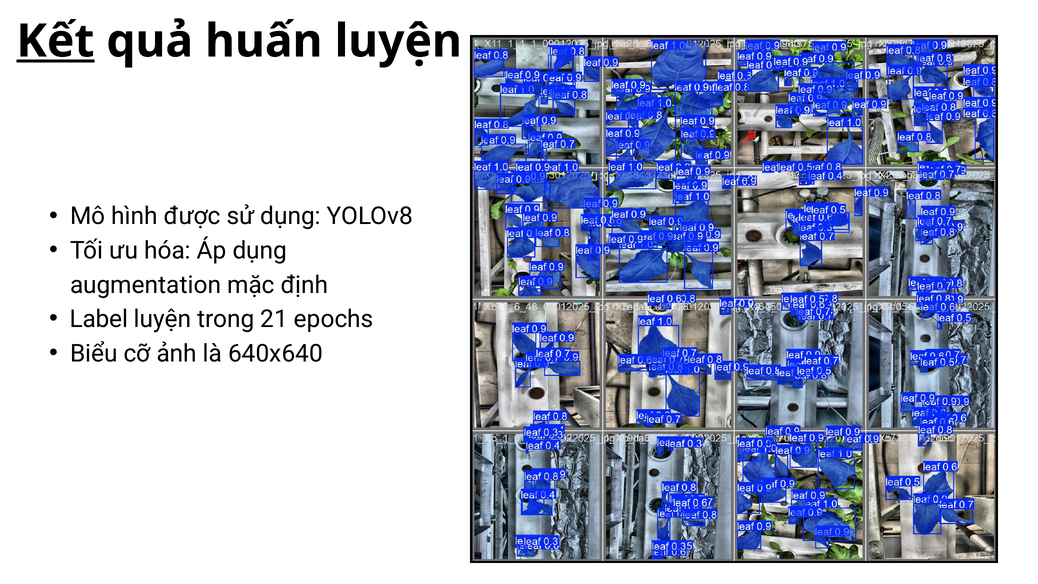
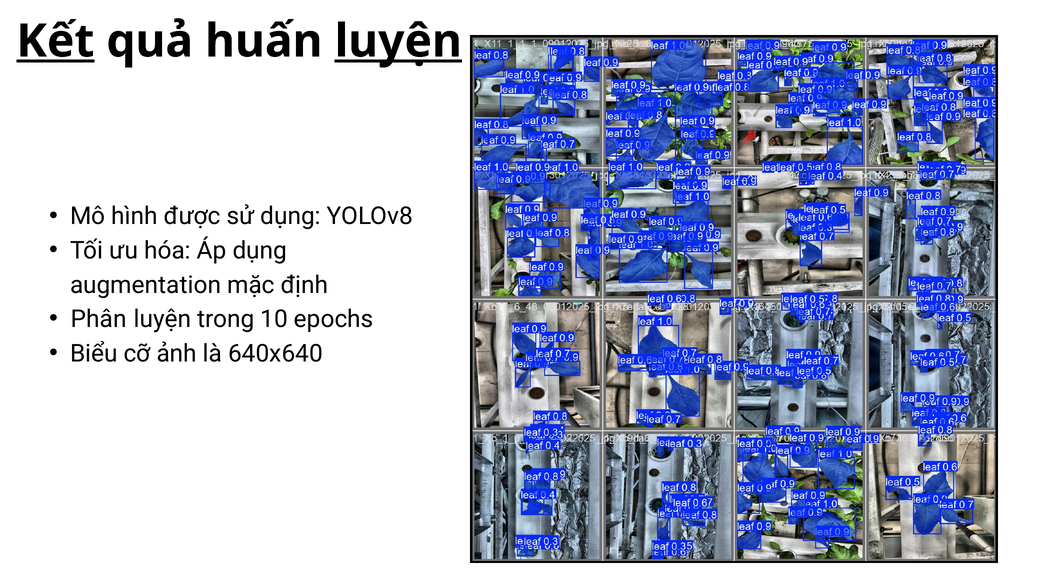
luyện underline: none -> present (398, 41)
Label: Label -> Phân (99, 319)
21: 21 -> 10 (274, 319)
